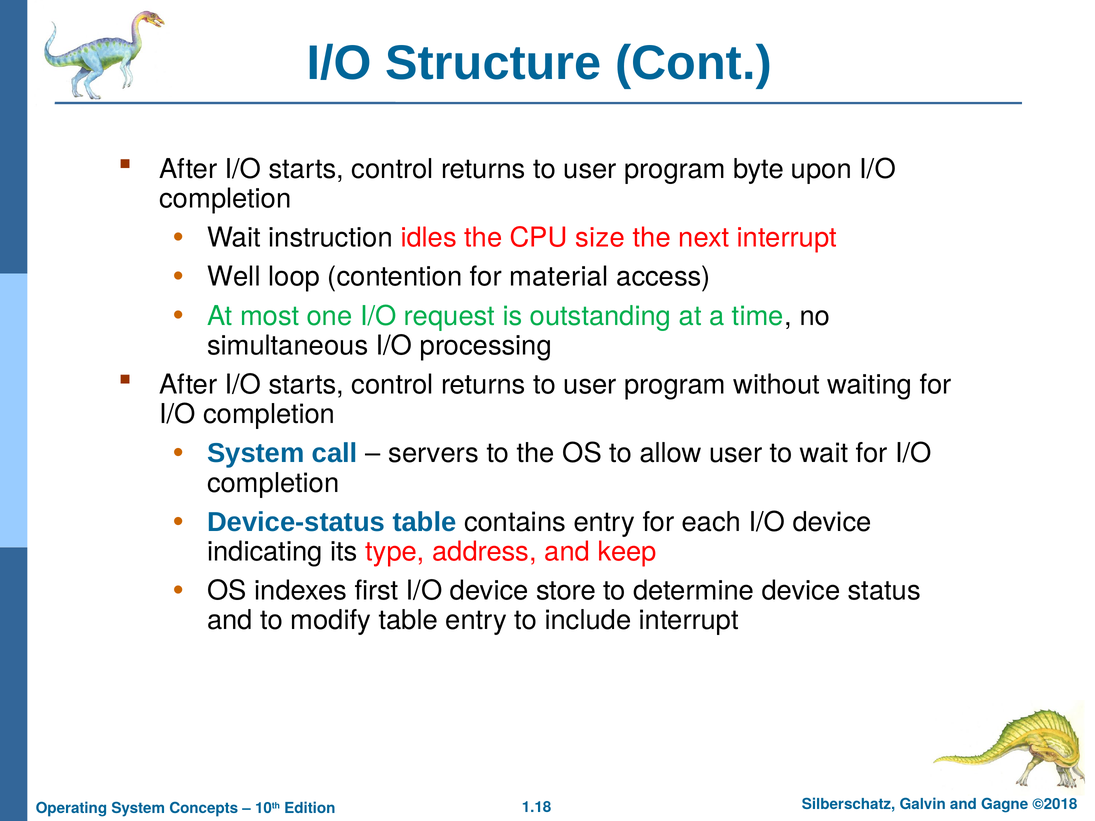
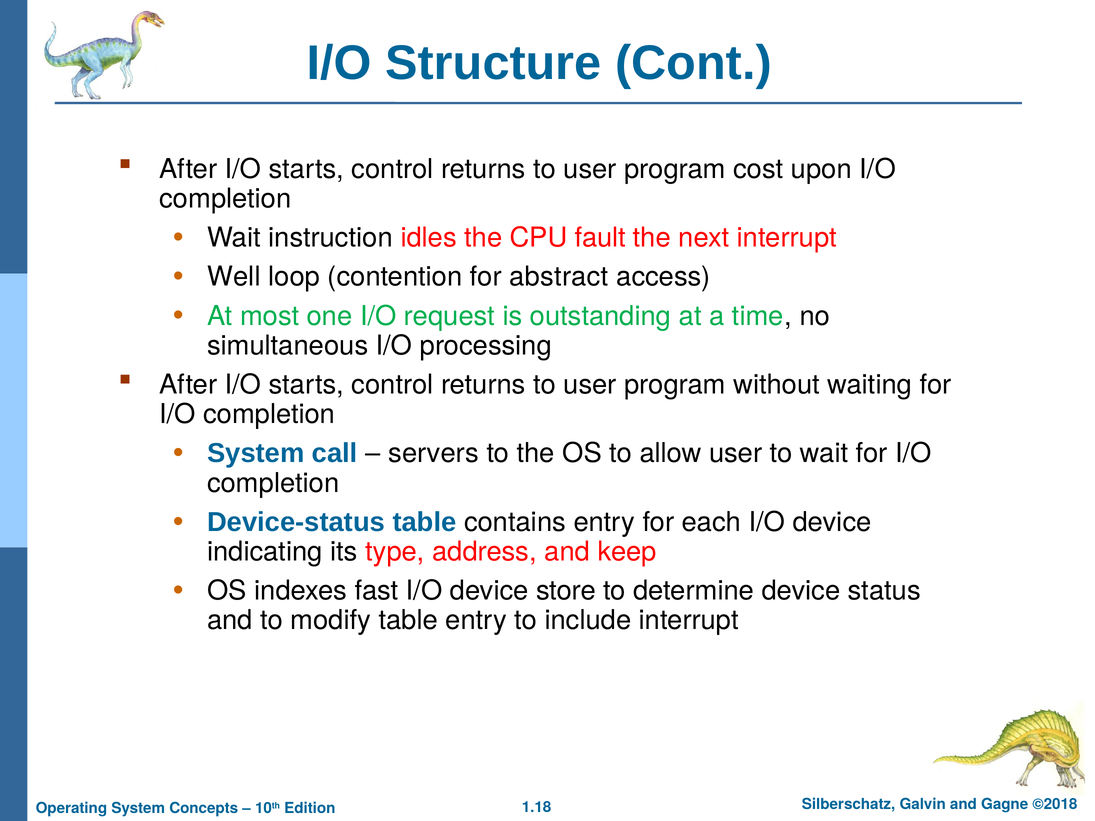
byte: byte -> cost (758, 169)
size: size -> fault (600, 238)
material: material -> abstract (559, 277)
first: first -> fast (376, 591)
